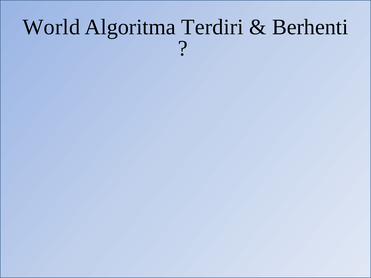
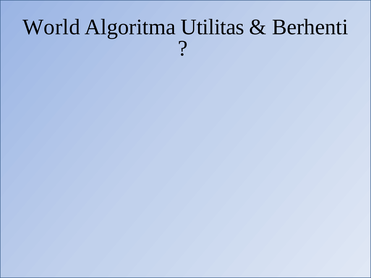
Terdiri: Terdiri -> Utilitas (213, 27)
